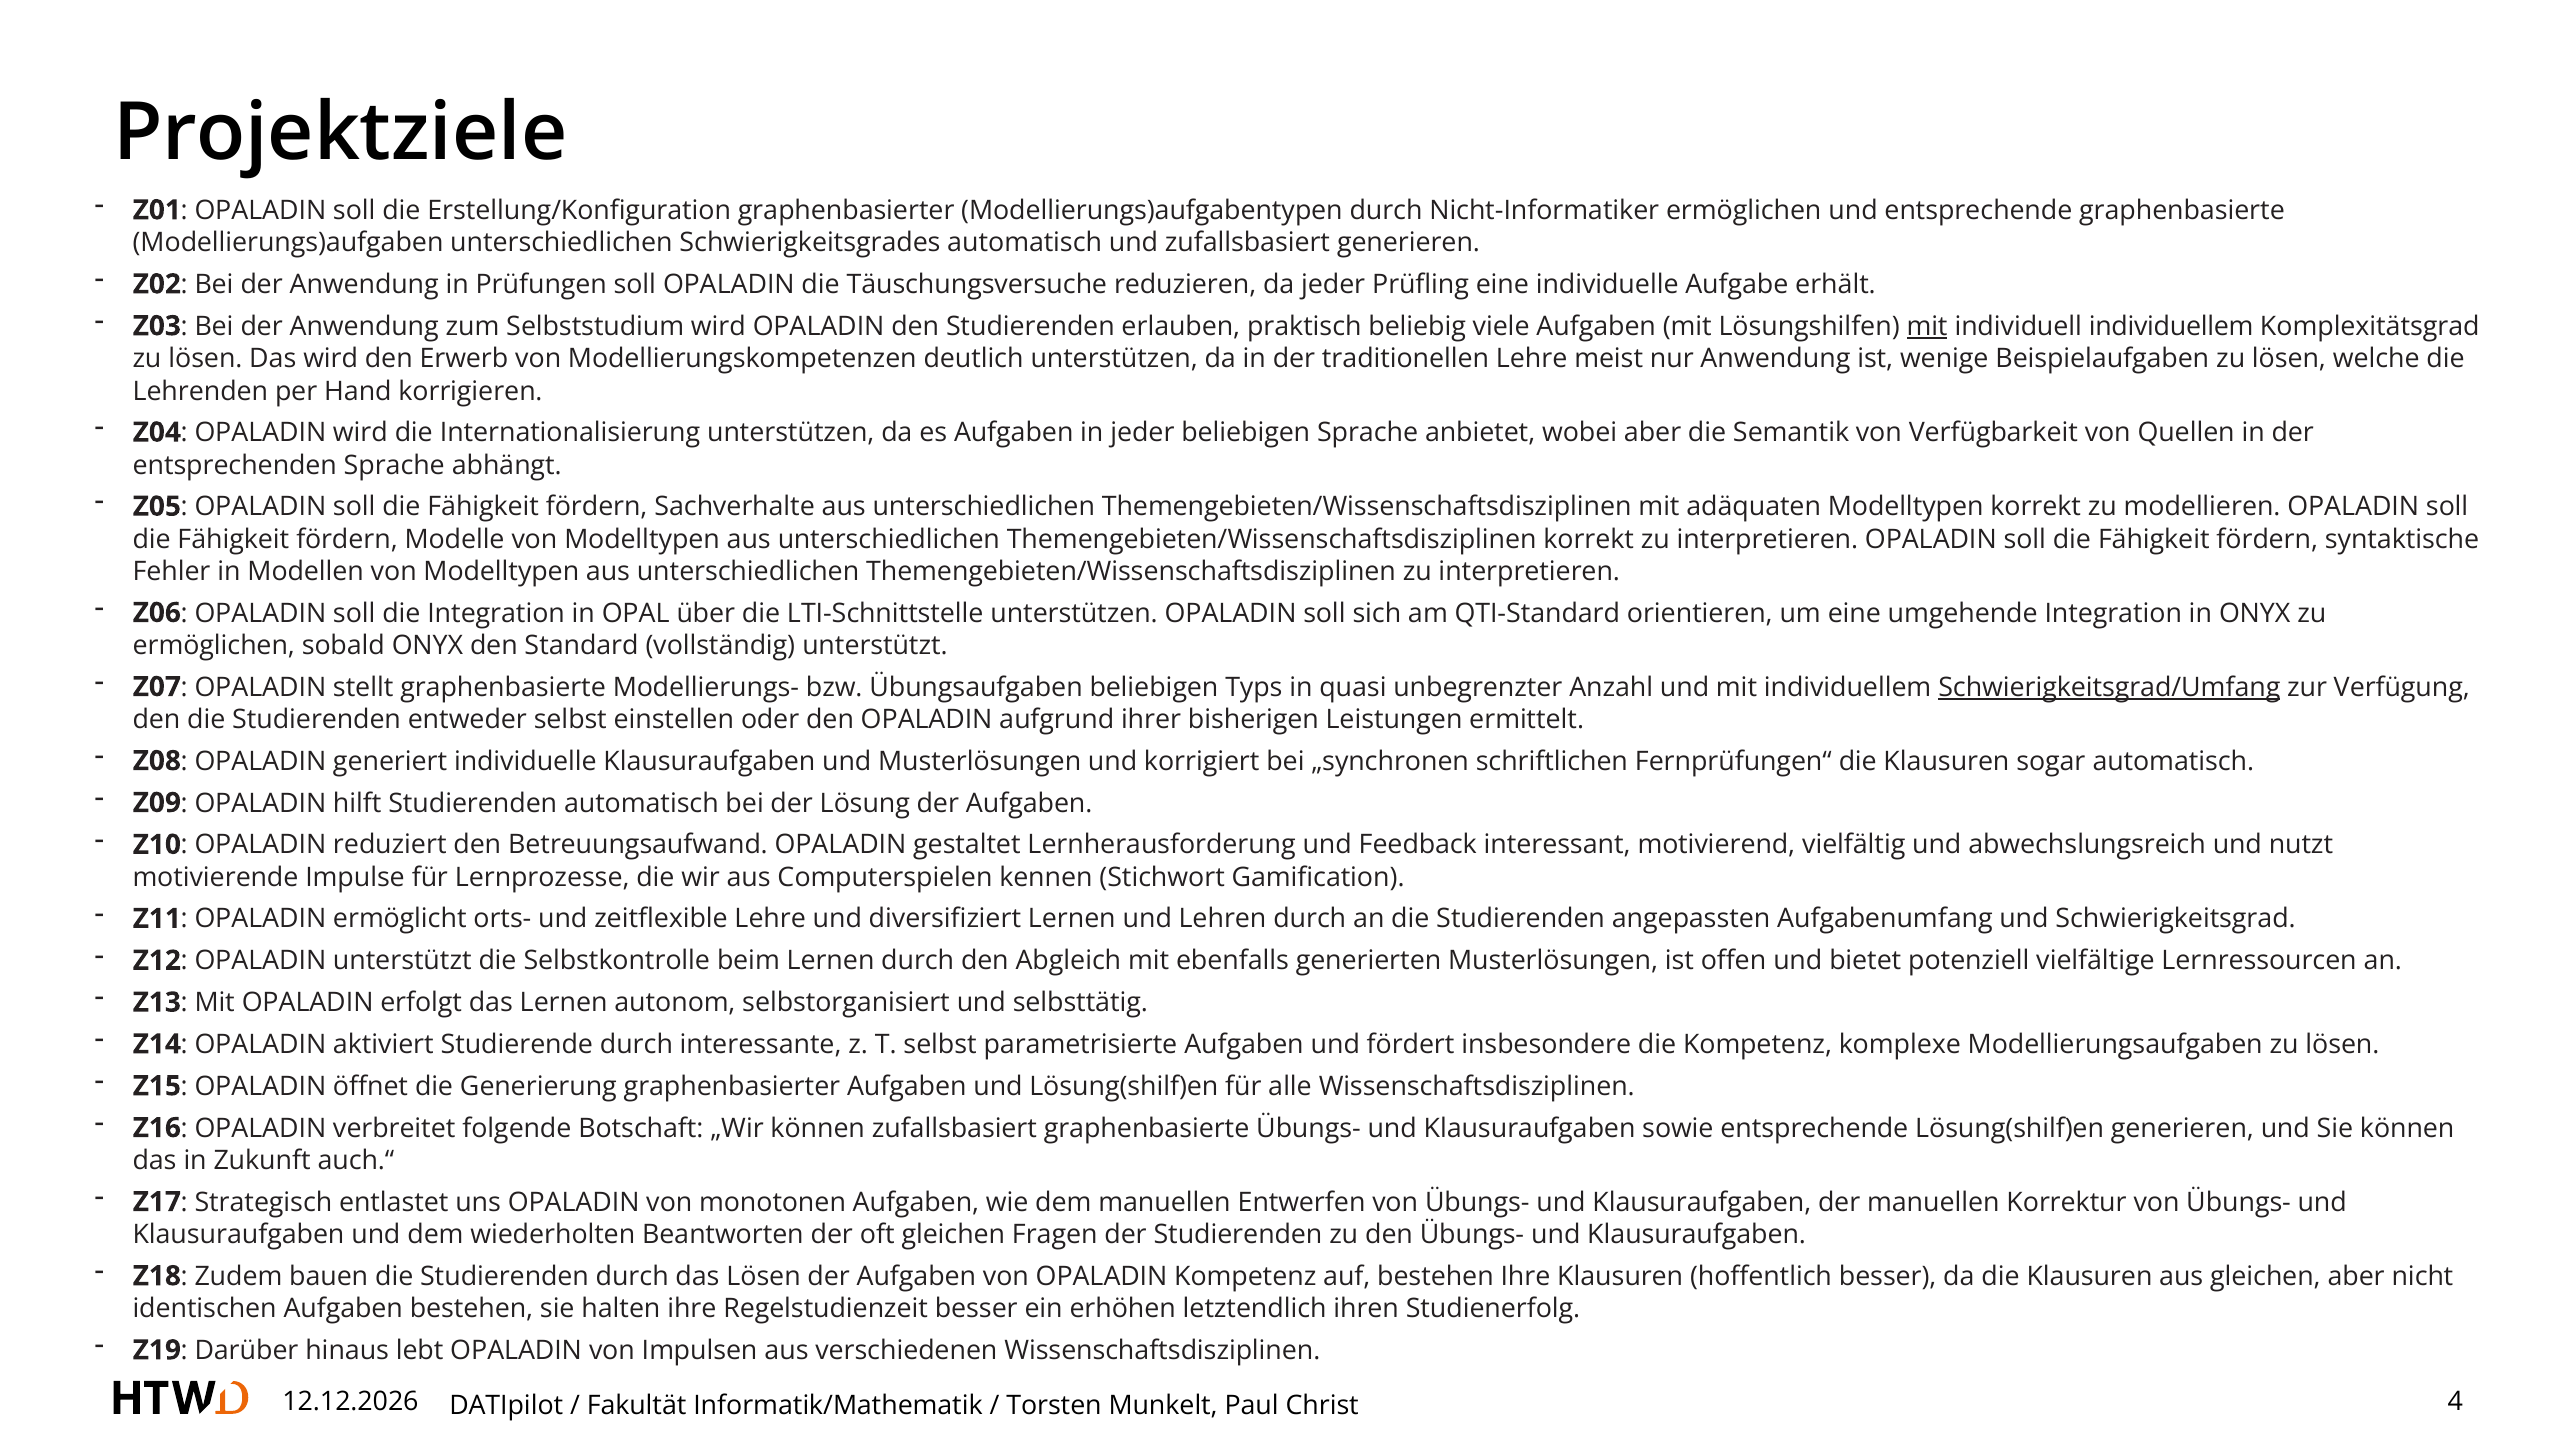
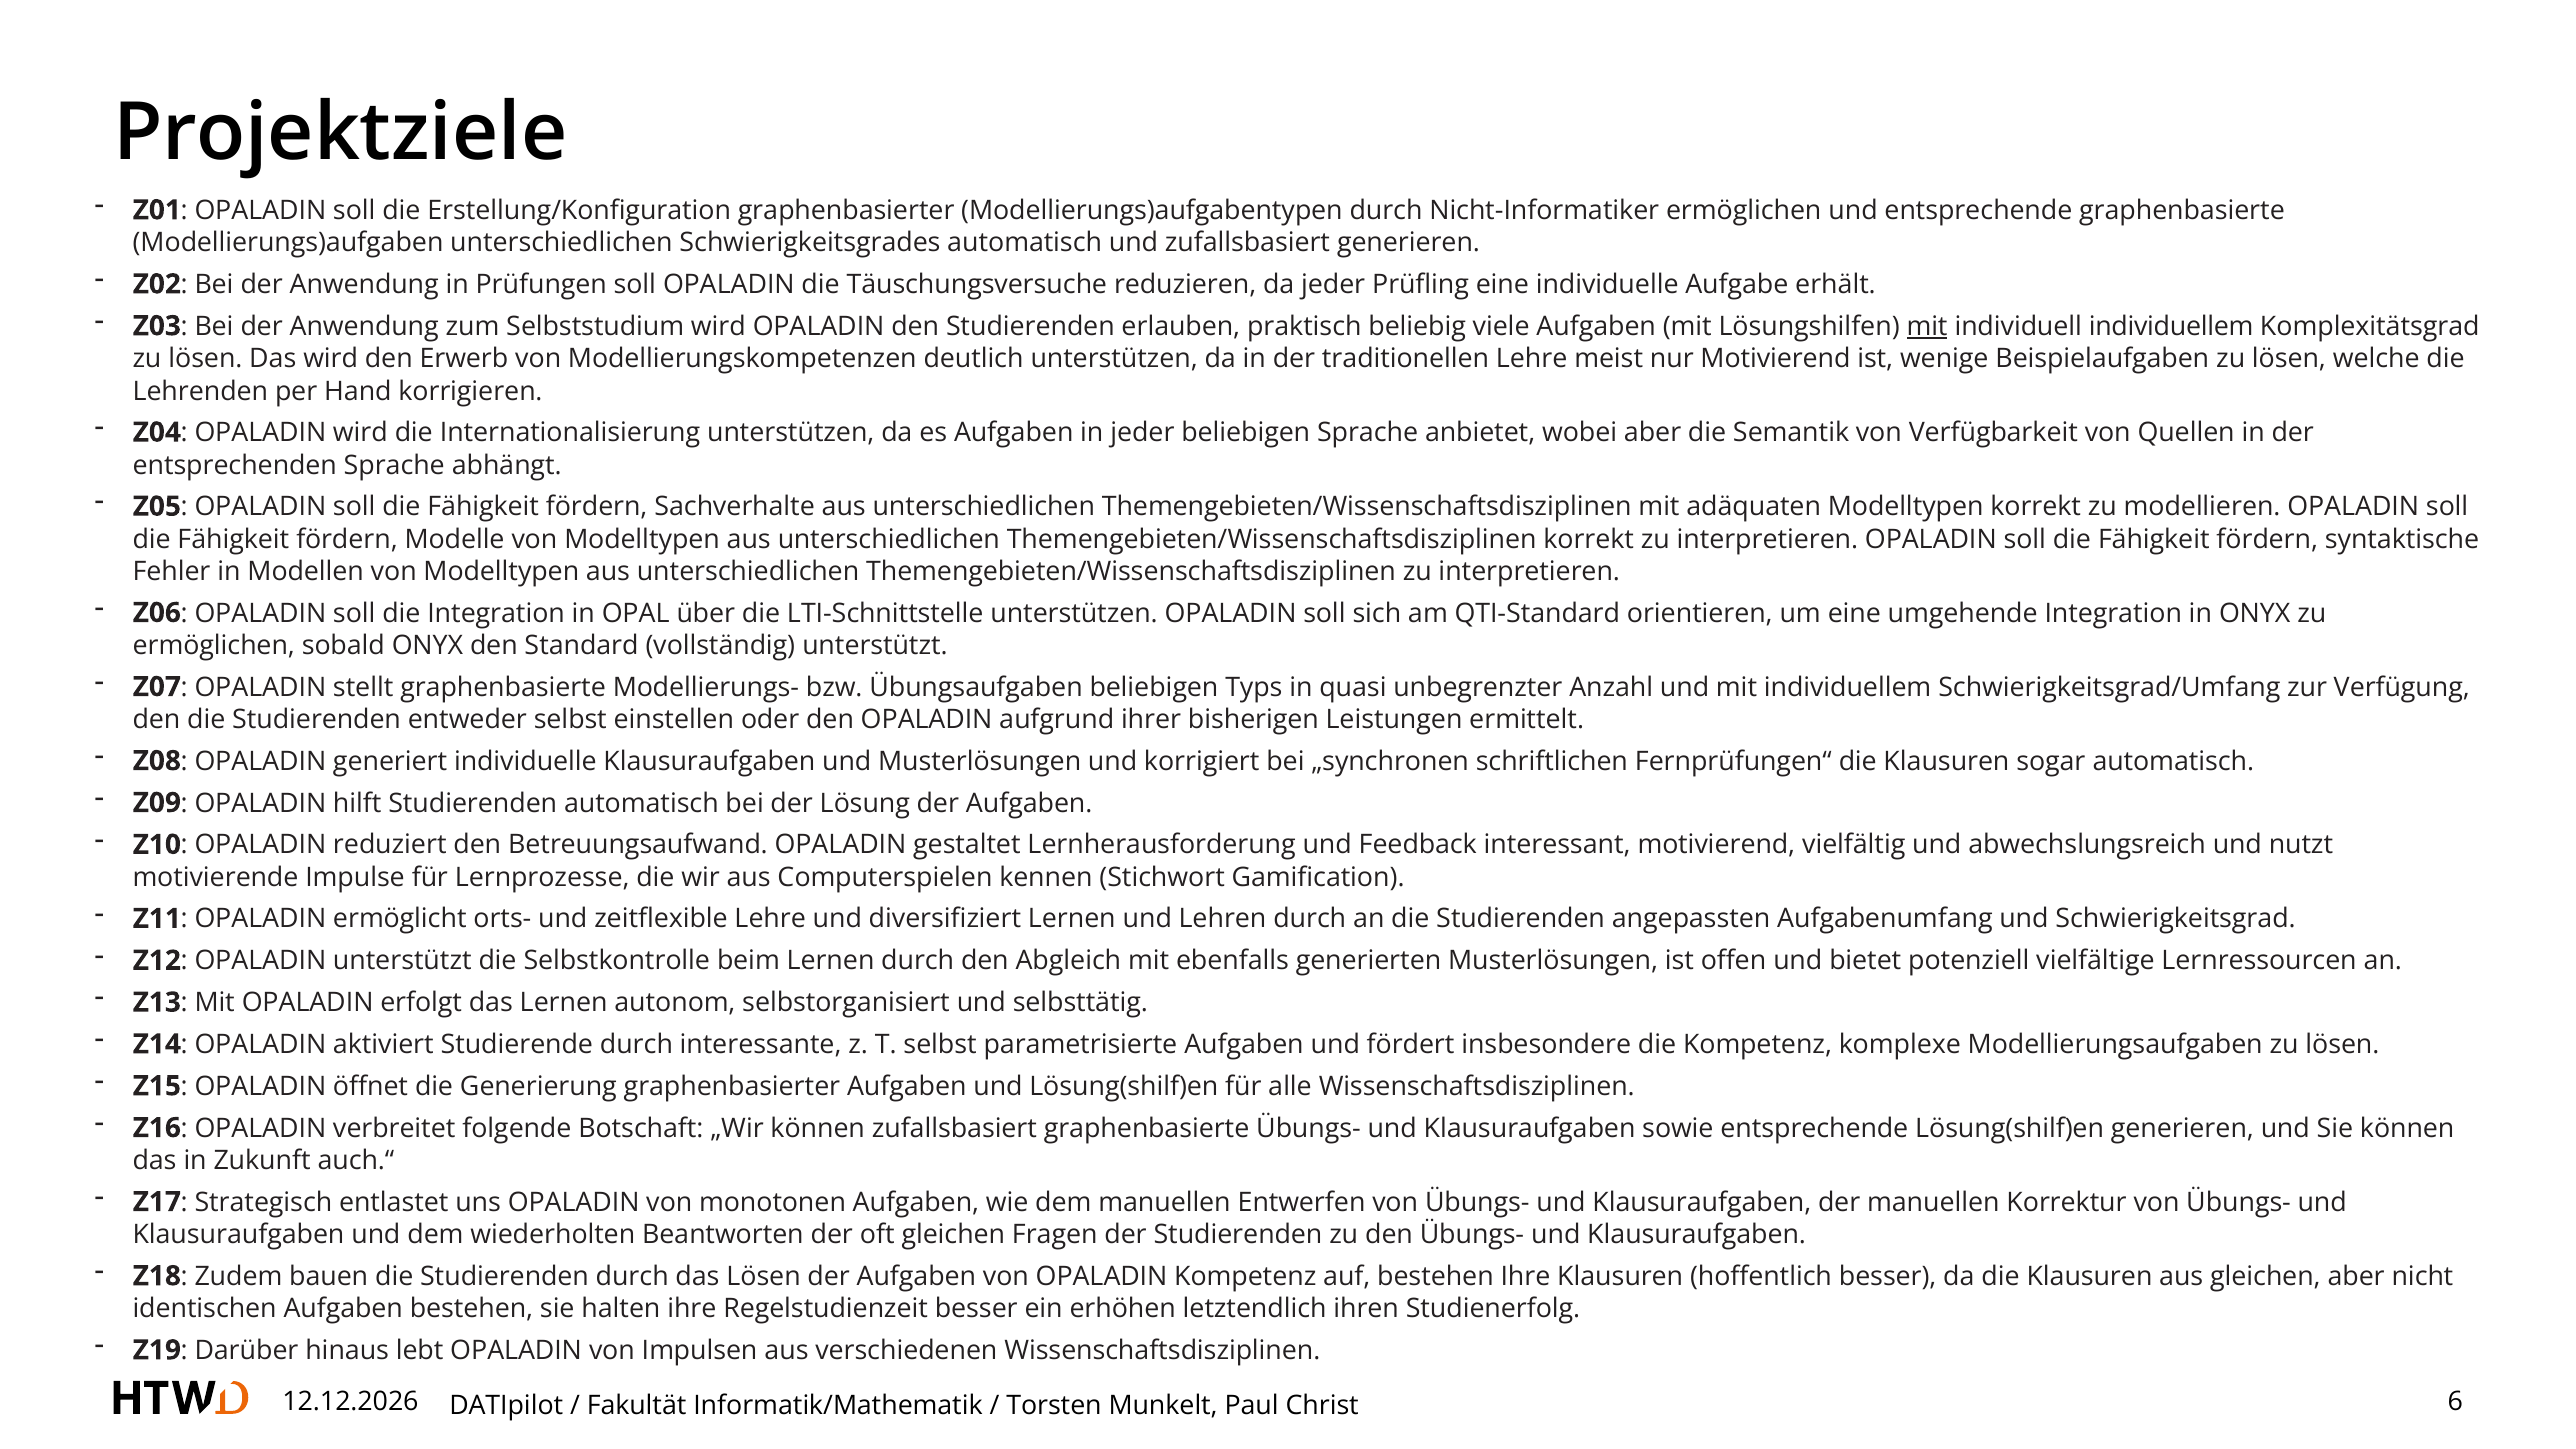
nur Anwendung: Anwendung -> Motivierend (1775, 359)
Schwierigkeitsgrad/Umfang underline: present -> none (2109, 687)
4: 4 -> 6 (2455, 1401)
